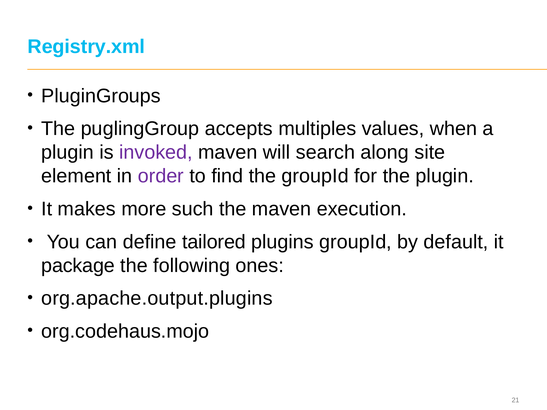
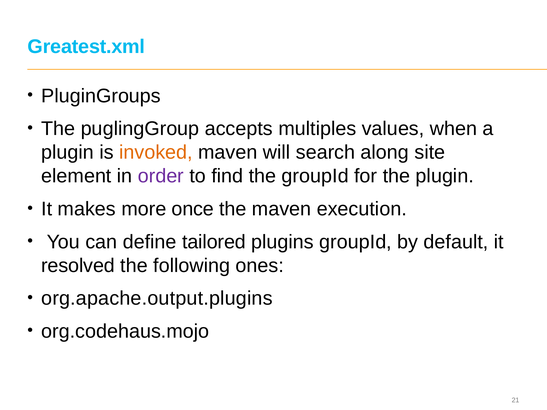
Registry.xml: Registry.xml -> Greatest.xml (86, 47)
invoked colour: purple -> orange (156, 153)
such: such -> once (193, 209)
package: package -> resolved (78, 266)
